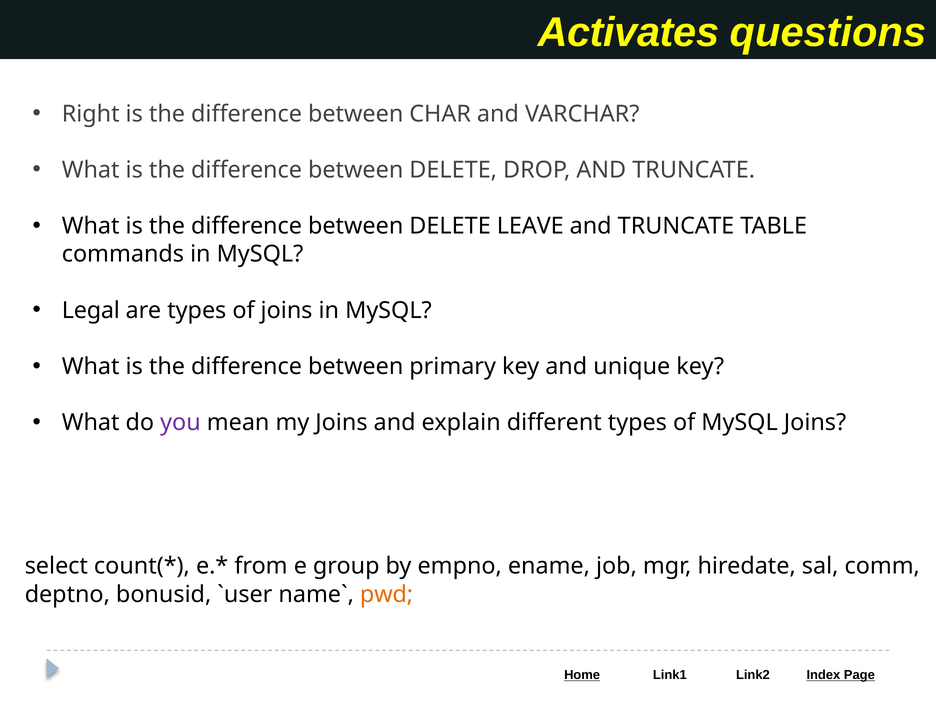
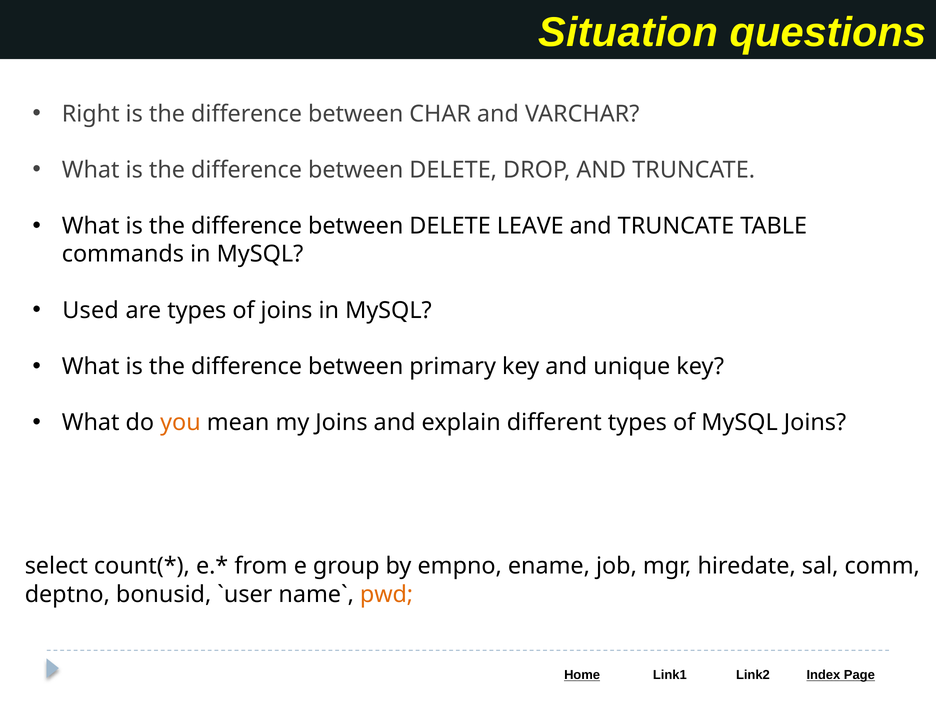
Activates: Activates -> Situation (628, 32)
Legal: Legal -> Used (91, 310)
you colour: purple -> orange (180, 423)
